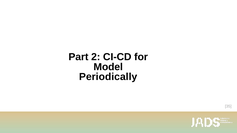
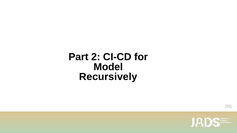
Periodically: Periodically -> Recursively (108, 77)
